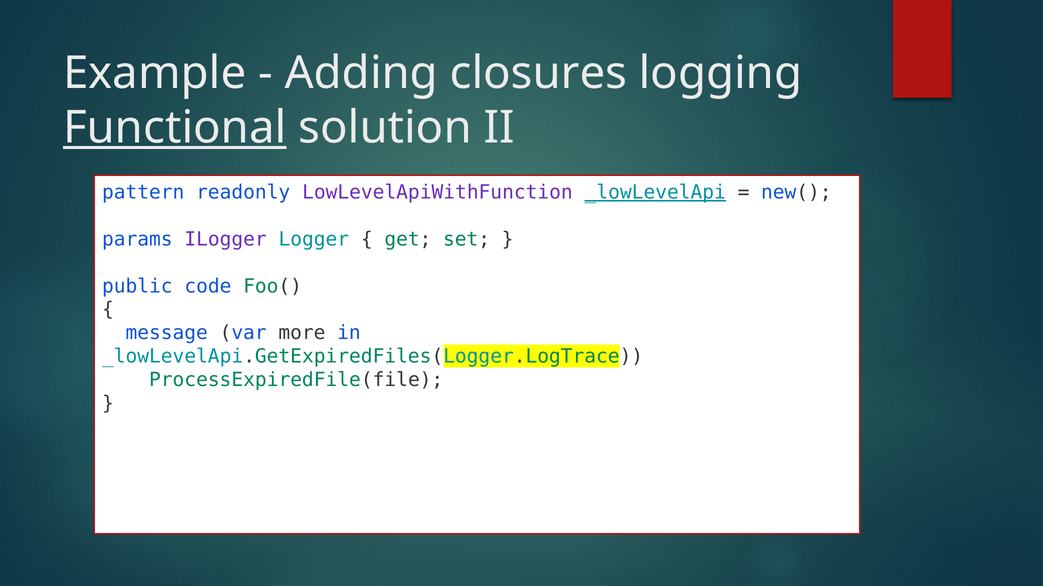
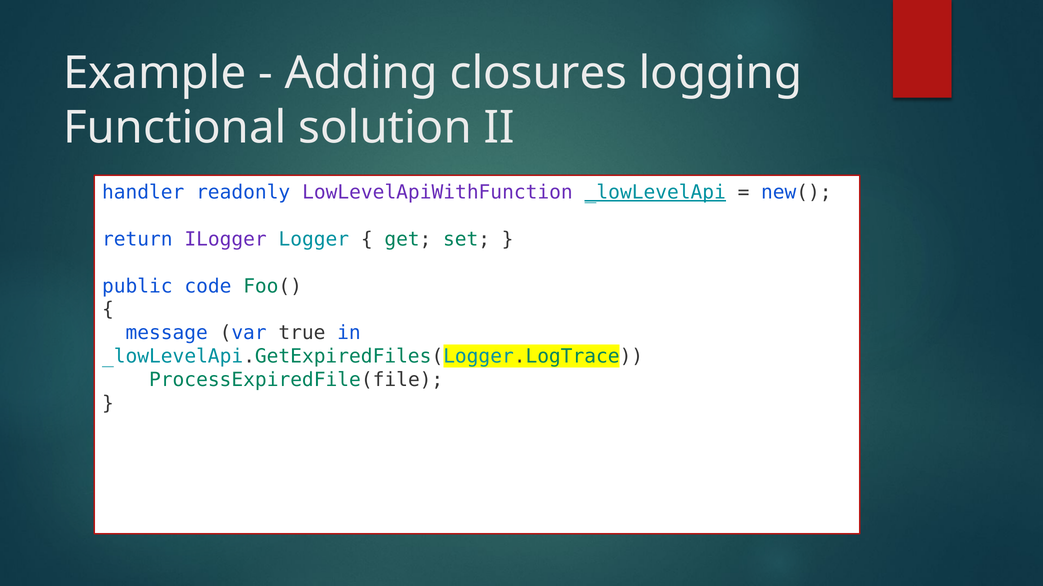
Functional underline: present -> none (175, 128)
pattern: pattern -> handler (143, 193)
params: params -> return (137, 239)
more: more -> true (302, 333)
